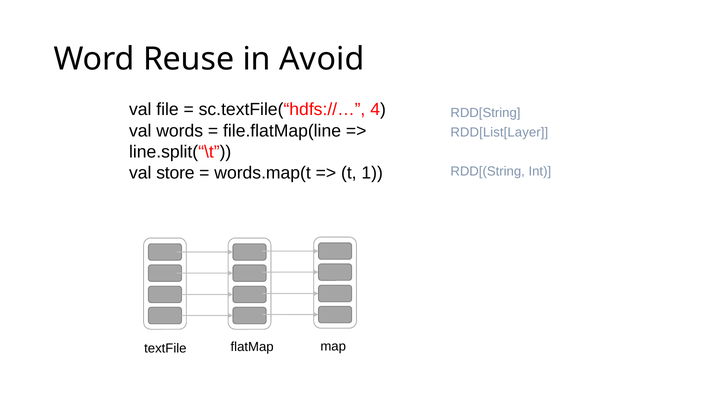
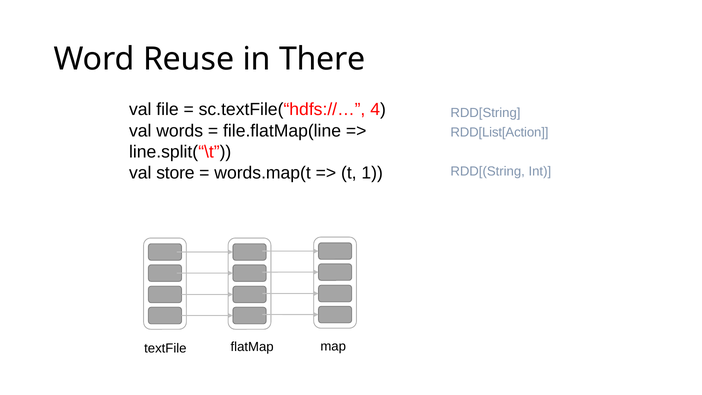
Avoid: Avoid -> There (322, 59)
RDD[List[Layer: RDD[List[Layer -> RDD[List[Action (499, 132)
